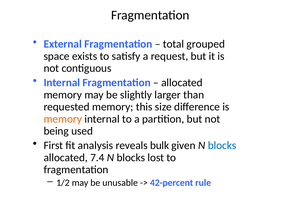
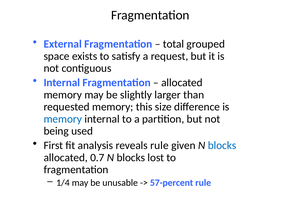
memory colour: orange -> blue (63, 119)
reveals bulk: bulk -> rule (159, 145)
7.4: 7.4 -> 0.7 (97, 158)
1/2: 1/2 -> 1/4 (63, 183)
42-percent: 42-percent -> 57-percent (172, 183)
